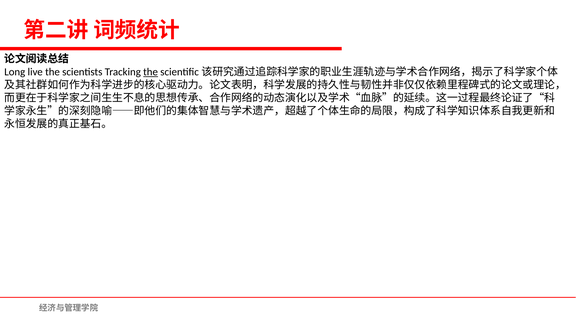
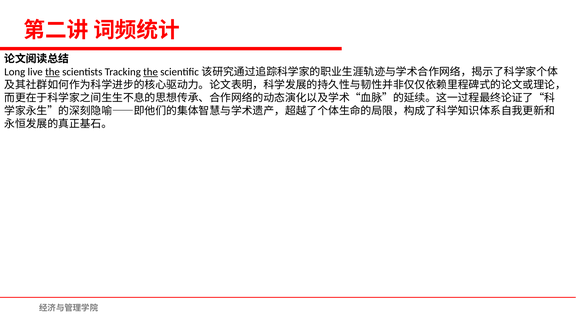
the underline: none -> present (52, 72)
